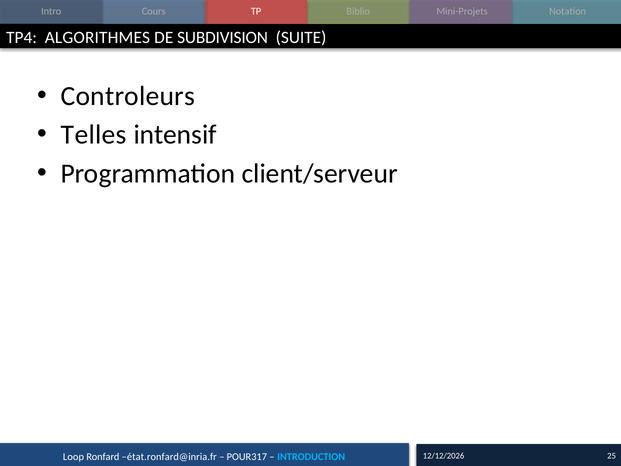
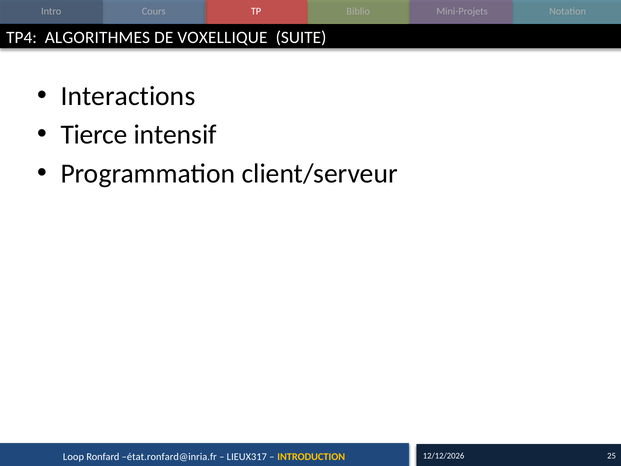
SUBDIVISION: SUBDIVISION -> VOXELLIQUE (222, 37)
Controleurs: Controleurs -> Interactions (128, 96)
Telles: Telles -> Tierce (94, 135)
POUR317: POUR317 -> LIEUX317 (247, 456)
INTRODUCTION colour: light blue -> yellow (311, 456)
